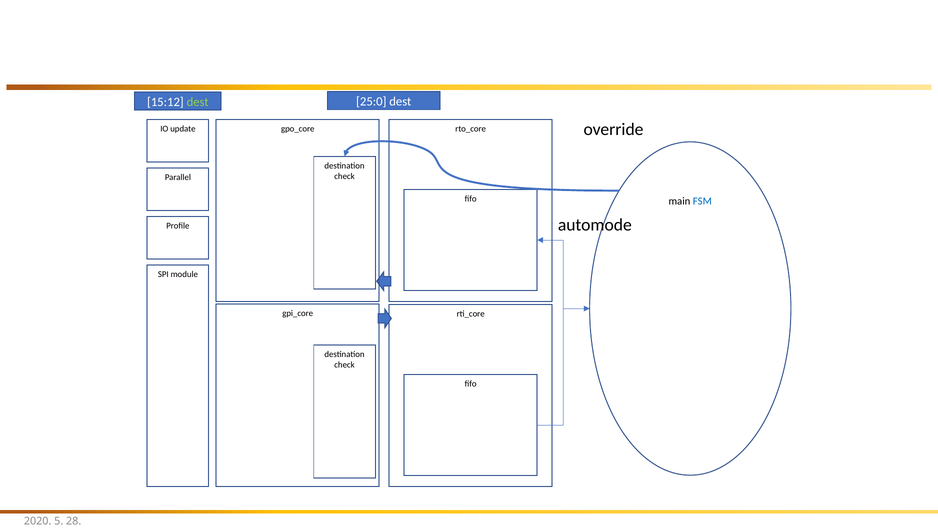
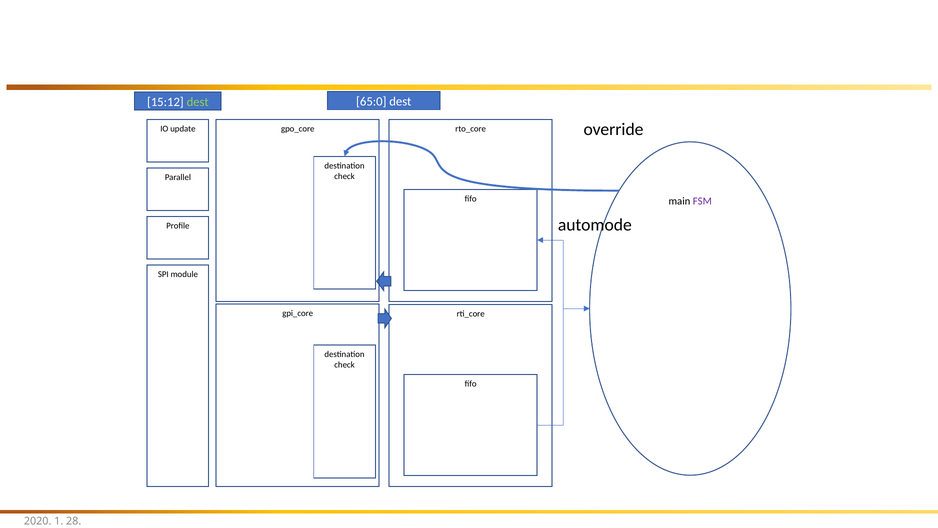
25:0: 25:0 -> 65:0 (371, 102)
FSM colour: blue -> purple (702, 201)
5: 5 -> 1 (59, 521)
